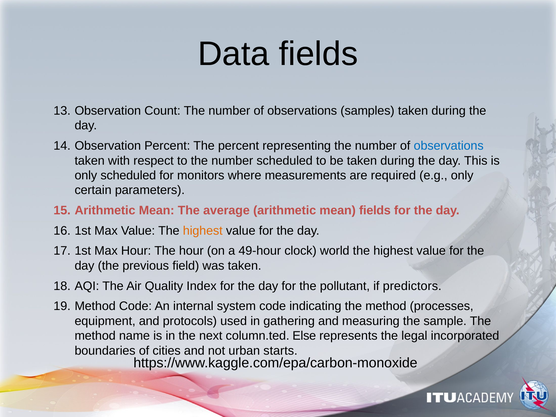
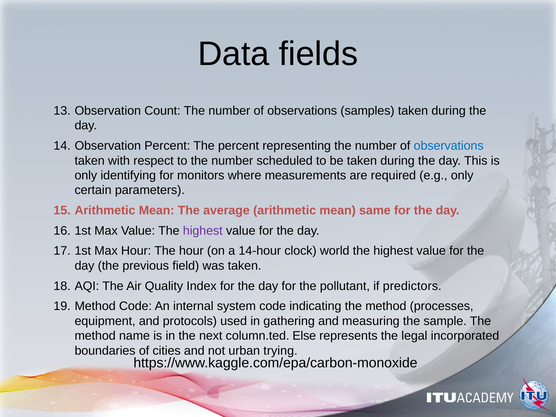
only scheduled: scheduled -> identifying (128, 175)
mean fields: fields -> same (375, 210)
highest colour: orange -> purple (203, 231)
49-hour: 49-hour -> 14-hour (260, 251)
starts: starts -> trying (280, 351)
